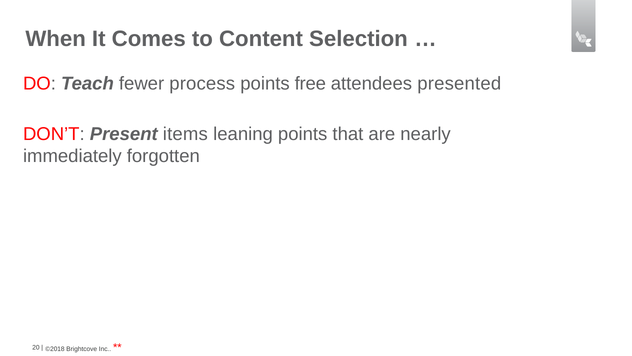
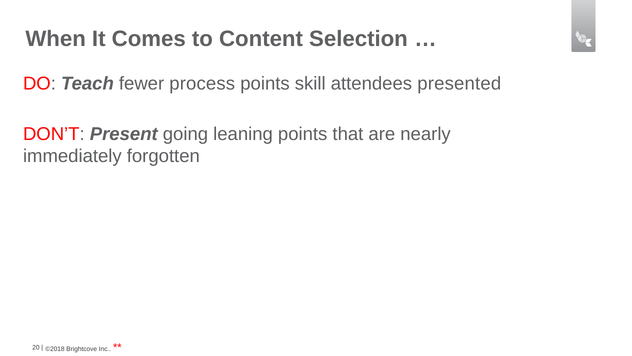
free: free -> skill (310, 84)
items: items -> going (185, 134)
